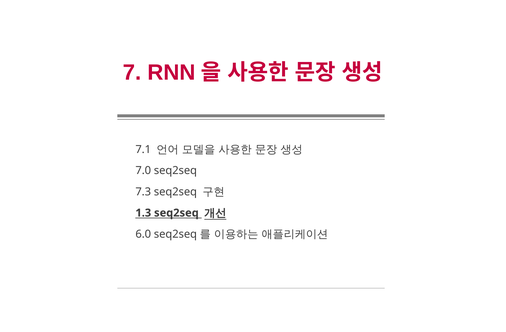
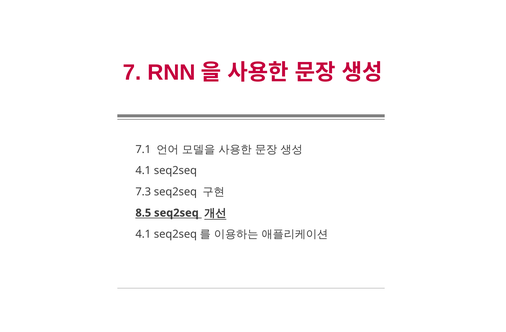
7.0: 7.0 -> 4.1 (143, 171)
1.3: 1.3 -> 8.5 (143, 213)
6.0: 6.0 -> 4.1 (143, 234)
